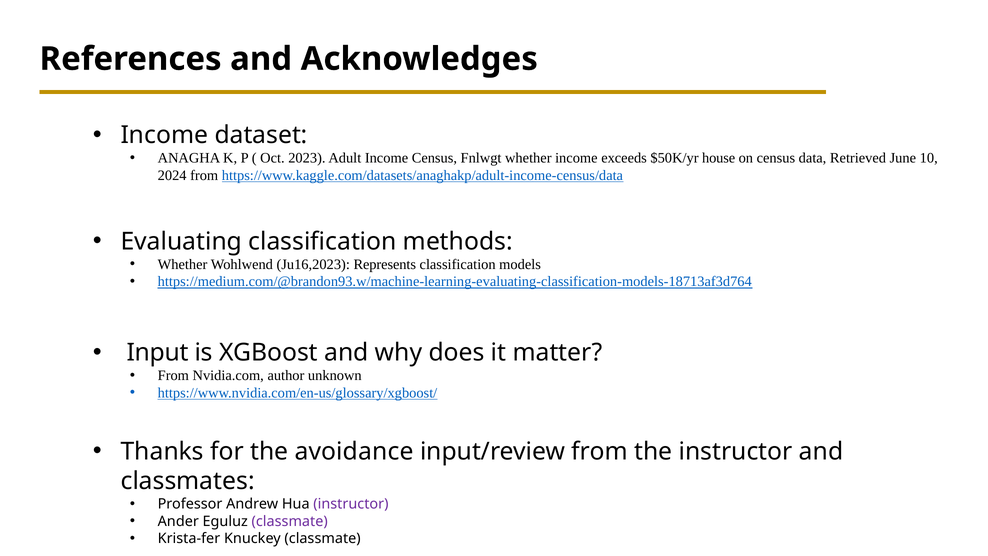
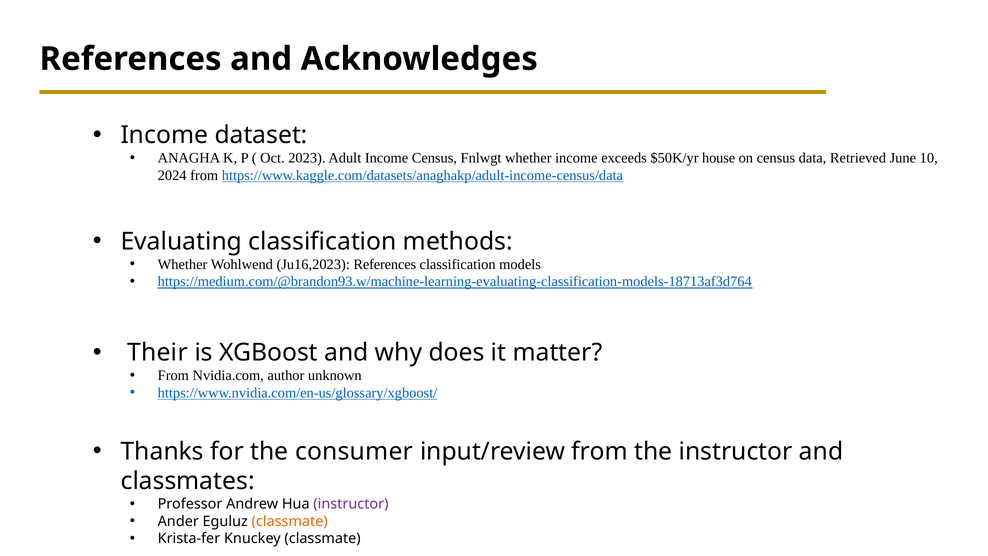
Ju16,2023 Represents: Represents -> References (385, 264)
Input: Input -> Their (157, 353)
avoidance: avoidance -> consumer (354, 451)
classmate colour: purple -> orange (290, 521)
